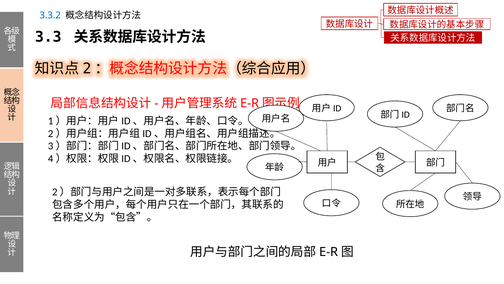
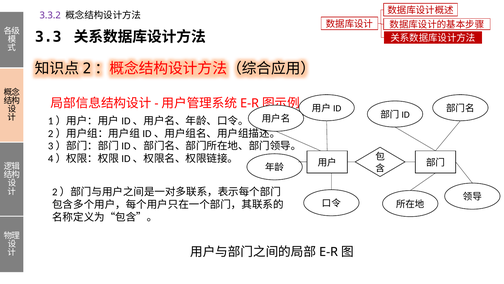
3.3.2 colour: blue -> purple (50, 15)
